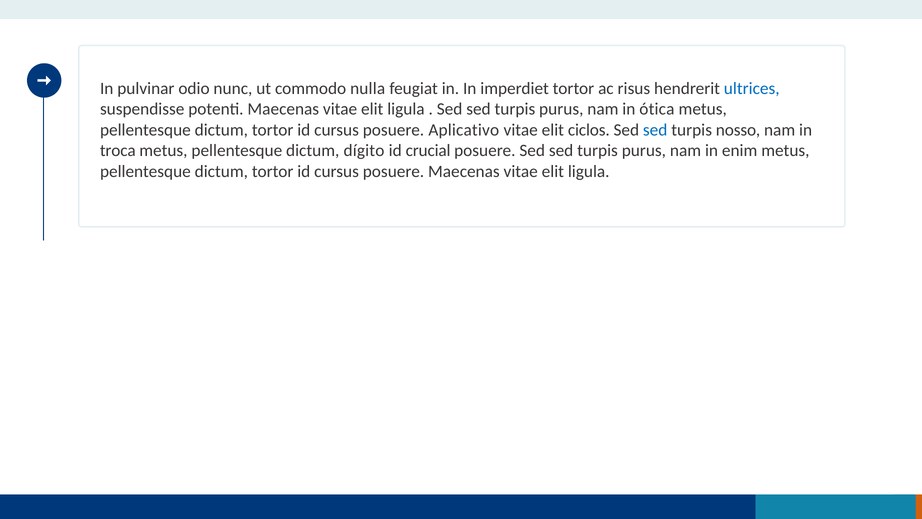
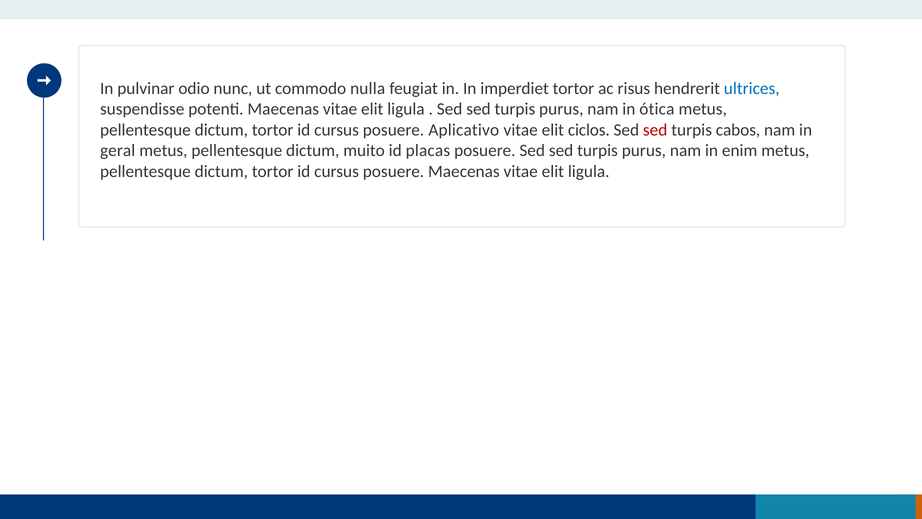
sed colour: blue -> red (655, 130)
nosso: nosso -> cabos (738, 130)
troca: troca -> geral (118, 151)
dígito: dígito -> muito (364, 151)
crucial: crucial -> placas (428, 151)
